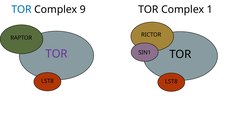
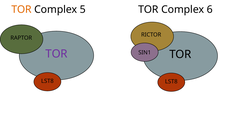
TOR colour: blue -> orange (21, 9)
9: 9 -> 5 (83, 9)
1: 1 -> 6 (210, 9)
